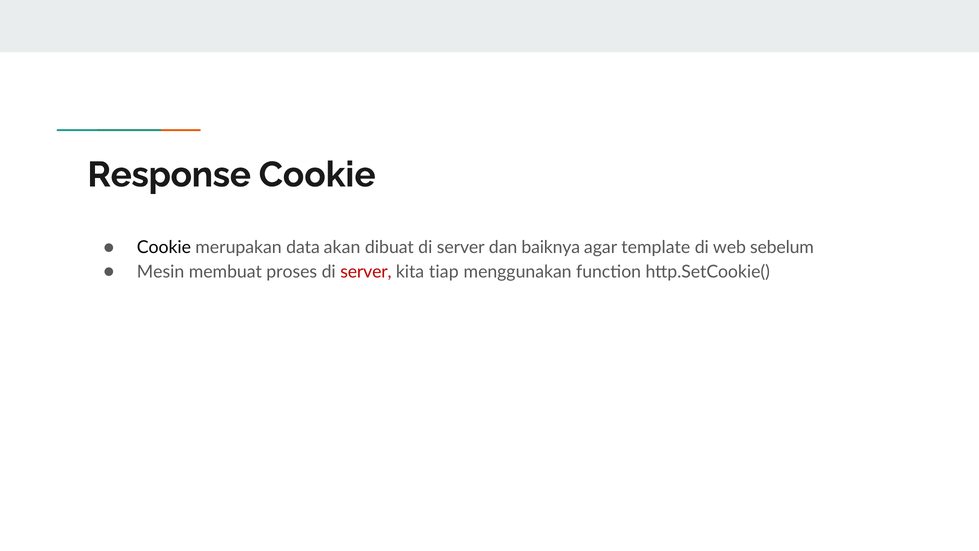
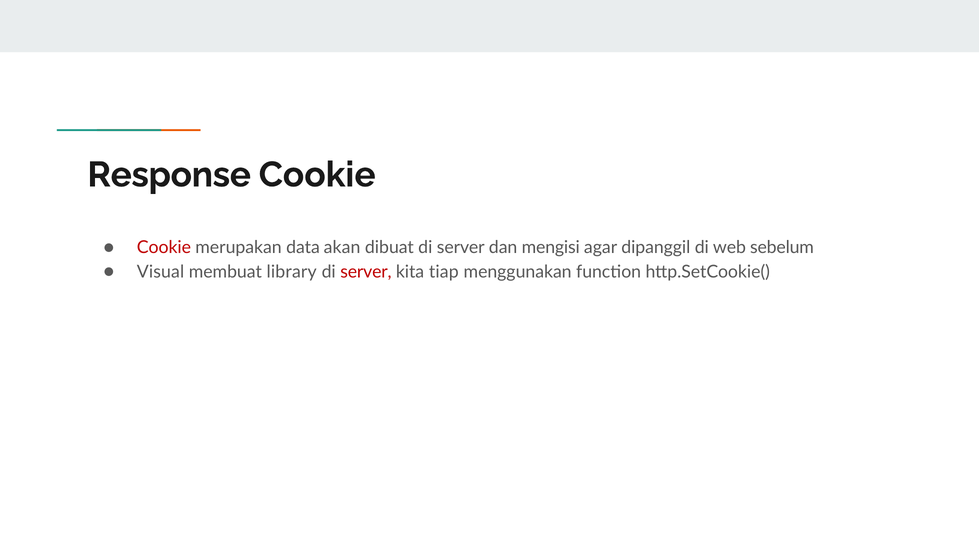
Cookie colour: black -> red (164, 247)
baiknya: baiknya -> mengisi (551, 247)
template: template -> dipanggil (656, 247)
Mesin: Mesin -> Visual (161, 272)
proses: proses -> library (292, 272)
